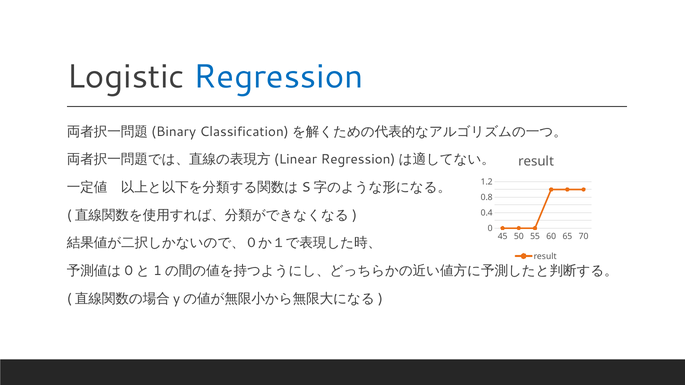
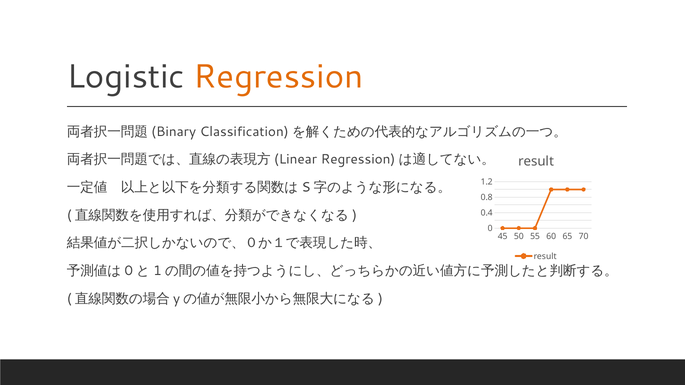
Regression colour: blue -> orange (278, 77)
